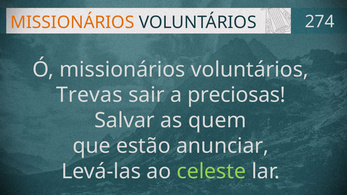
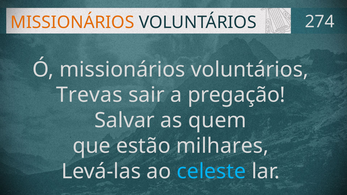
preciosas: preciosas -> pregação (236, 95)
anunciar: anunciar -> milhares (222, 146)
celeste colour: light green -> light blue (211, 171)
